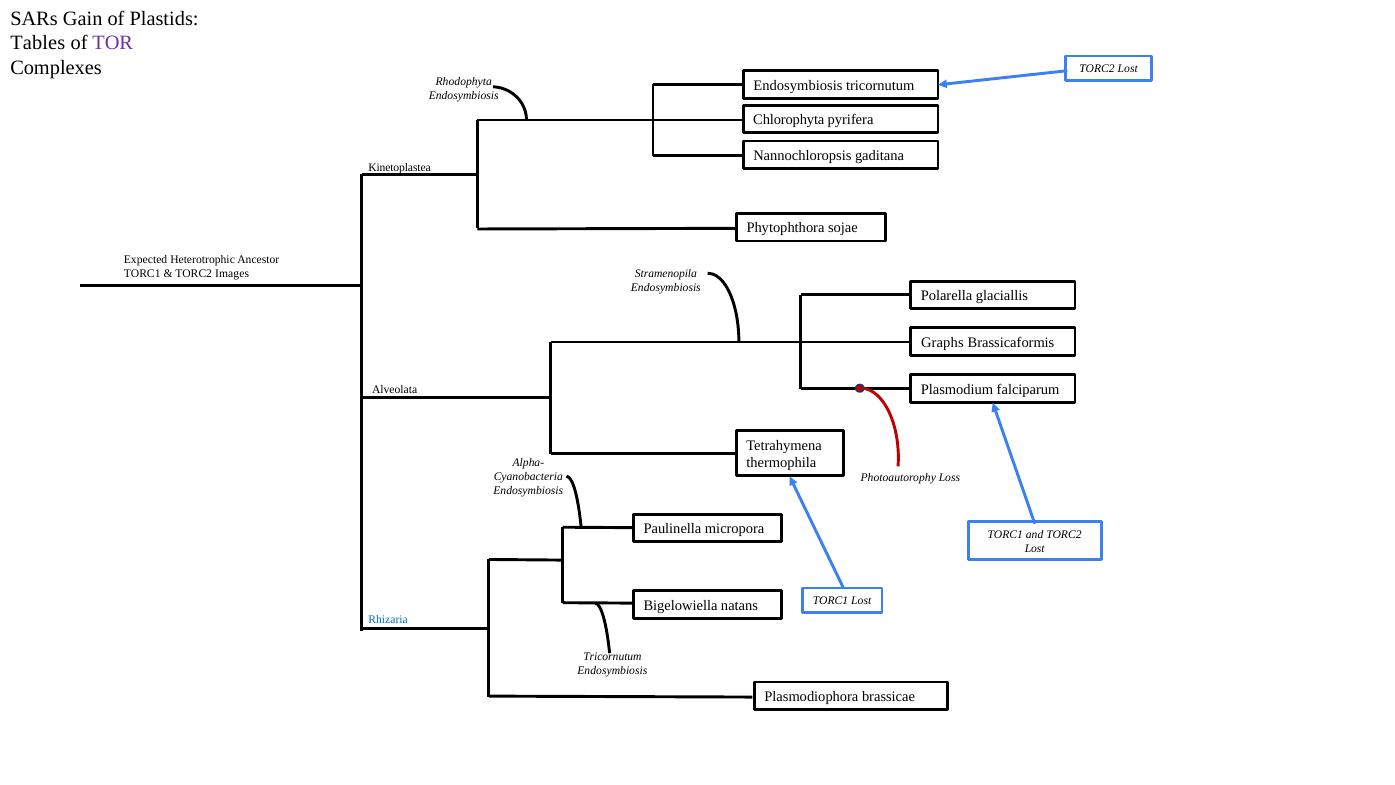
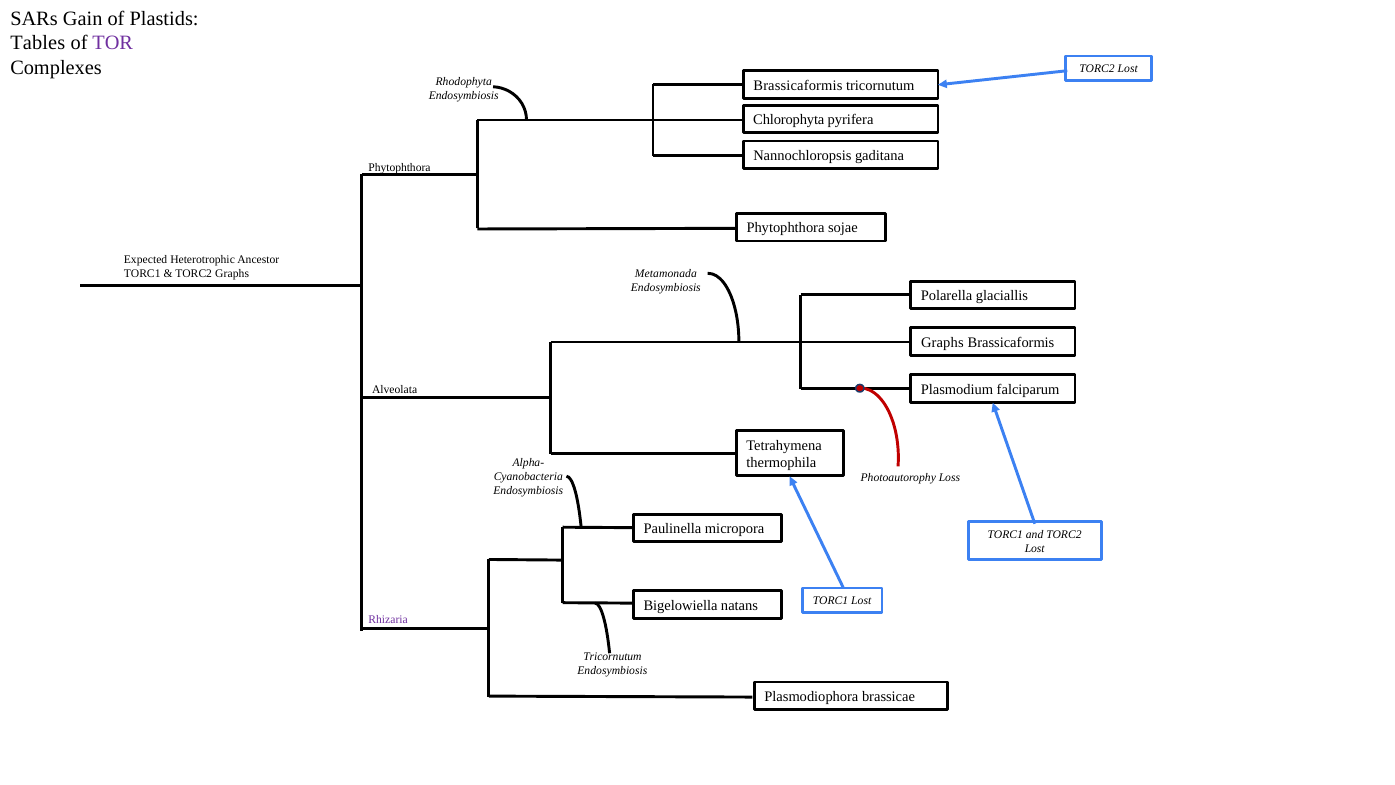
Endosymbiosis: Endosymbiosis -> Brassicaformis (798, 86)
Kinetoplastea: Kinetoplastea -> Phytophthora (399, 168)
TORC2 Images: Images -> Graphs (232, 274)
Stramenopila: Stramenopila -> Metamonada (666, 274)
Rhizaria colour: blue -> purple (388, 619)
